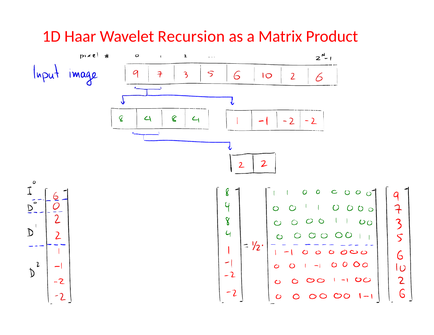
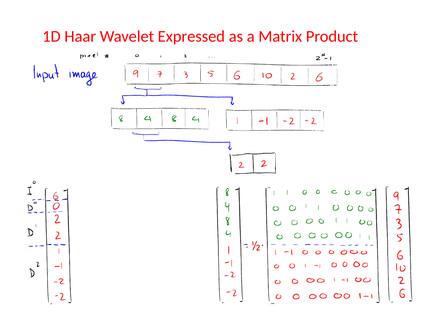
Recursion: Recursion -> Expressed (191, 37)
